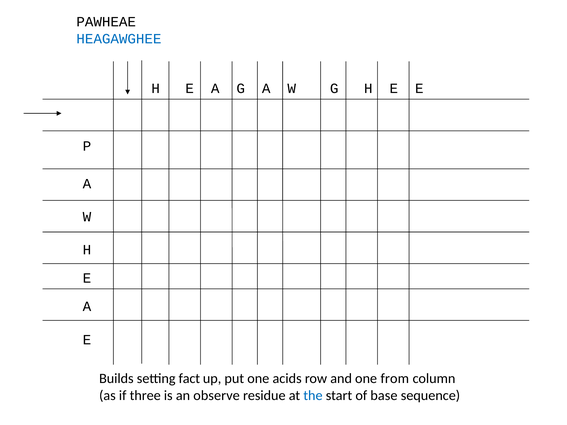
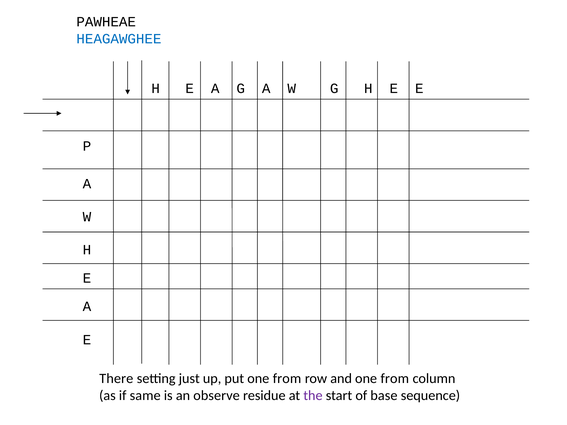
Builds: Builds -> There (116, 379)
fact: fact -> just (189, 379)
put one acids: acids -> from (287, 379)
three: three -> same (145, 396)
the colour: blue -> purple (313, 396)
